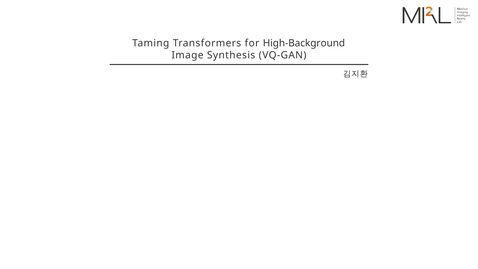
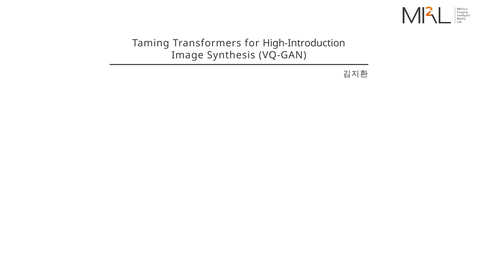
High-Background: High-Background -> High-Introduction (304, 43)
